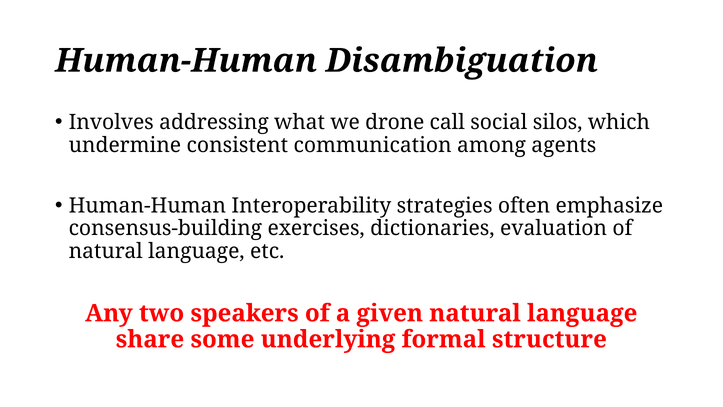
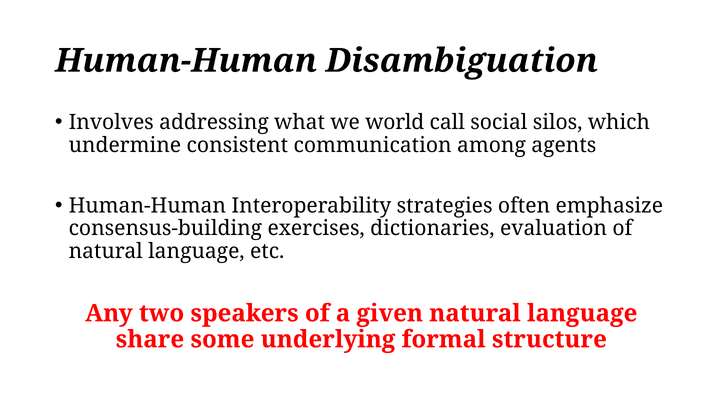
drone: drone -> world (395, 122)
